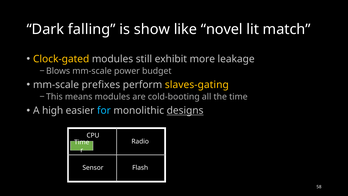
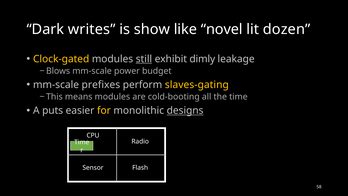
falling: falling -> writes (92, 29)
match: match -> dozen (287, 29)
still underline: none -> present (144, 59)
more: more -> dimly (202, 59)
high: high -> puts (53, 110)
for colour: light blue -> yellow (104, 110)
